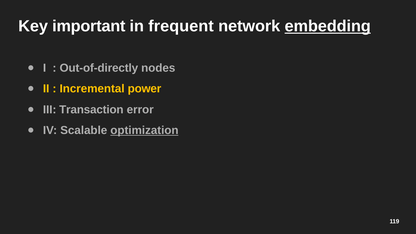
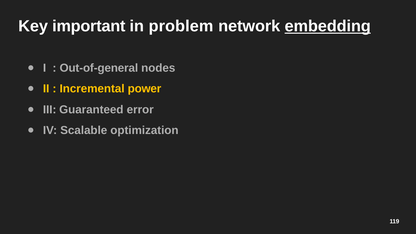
frequent: frequent -> problem (181, 26)
Out-of-directly: Out-of-directly -> Out-of-general (99, 68)
Transaction: Transaction -> Guaranteed (91, 110)
optimization underline: present -> none (144, 130)
